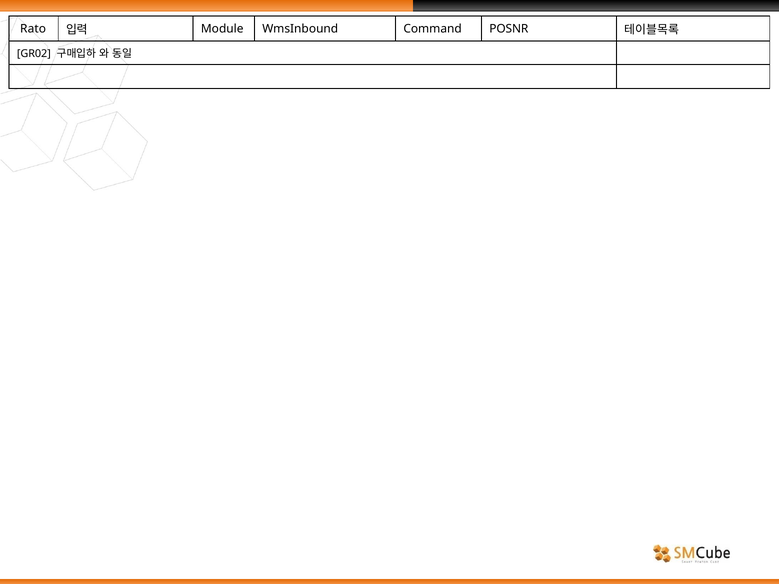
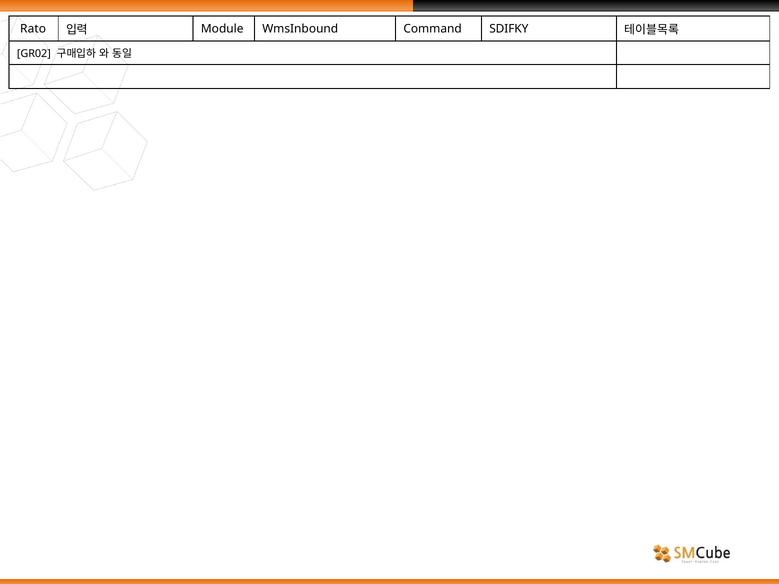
POSNR: POSNR -> SDIFKY (509, 29)
